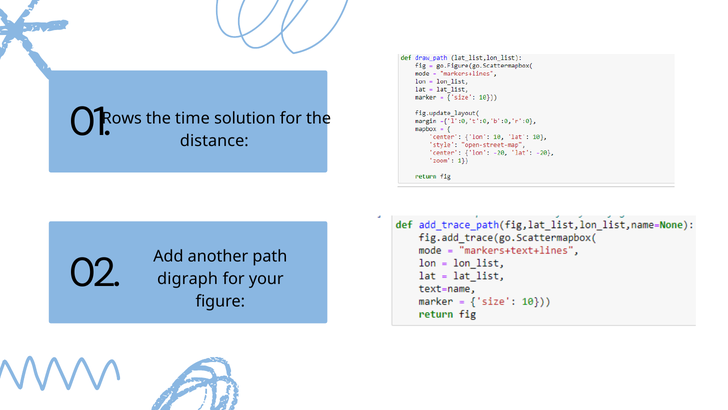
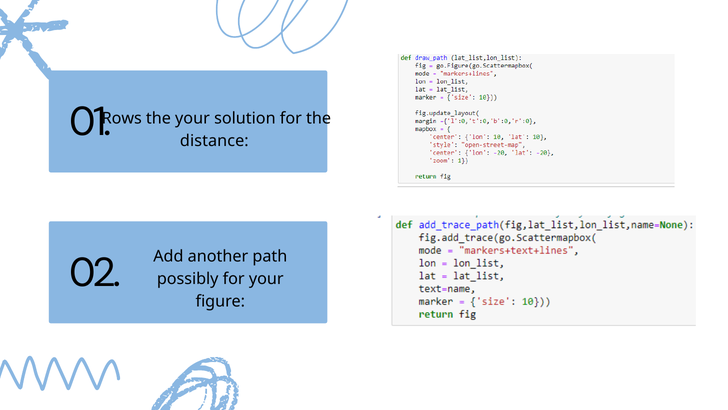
the time: time -> your (192, 118)
digraph: digraph -> possibly (188, 279)
